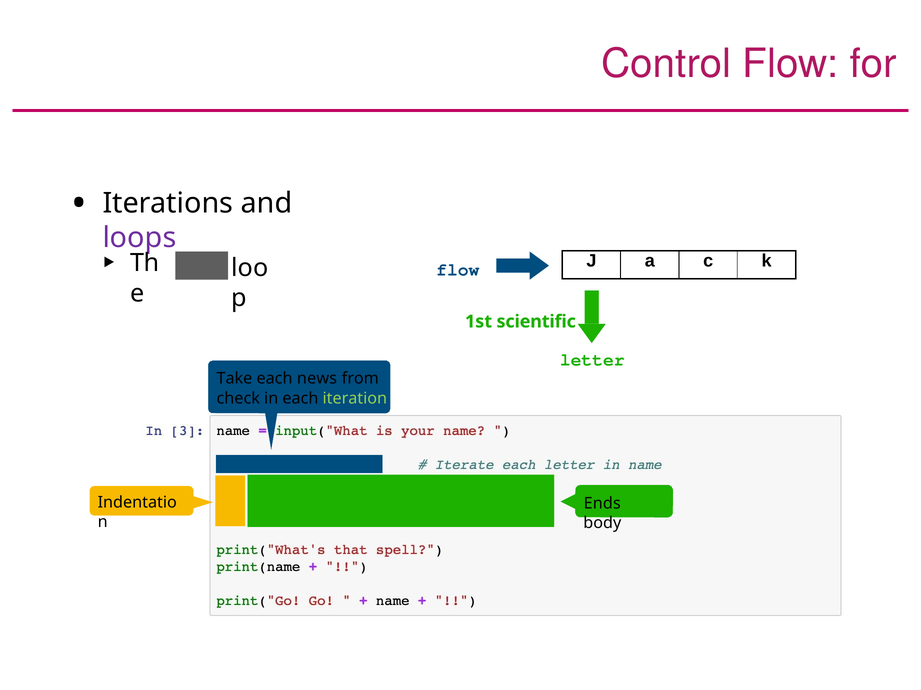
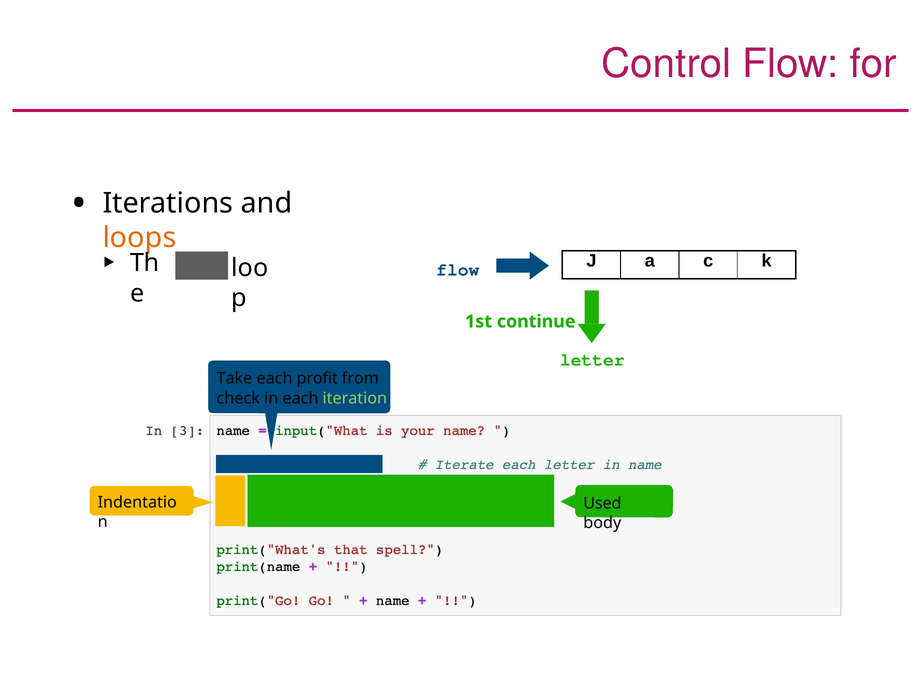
loops colour: purple -> orange (139, 238)
scientific: scientific -> continue (536, 322)
news: news -> profit (317, 379)
Ends: Ends -> Used (602, 504)
